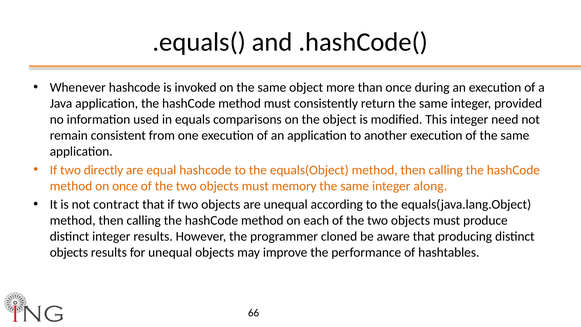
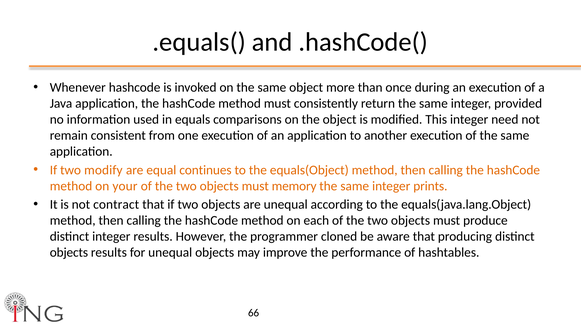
directly: directly -> modify (103, 170)
equal hashcode: hashcode -> continues (205, 170)
on once: once -> your (125, 186)
along: along -> prints (430, 186)
